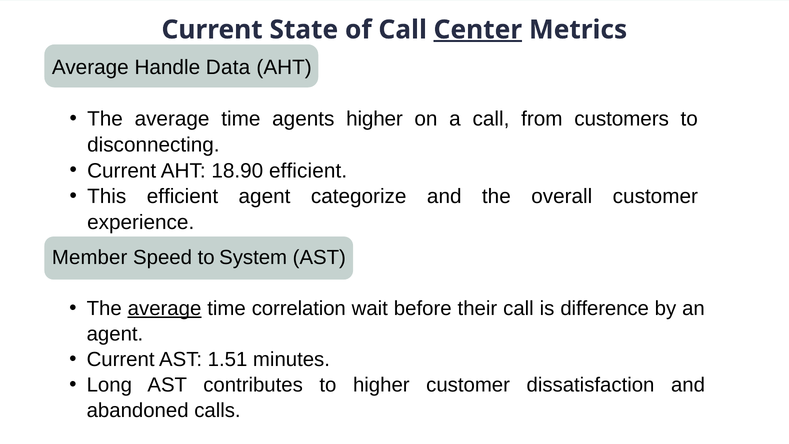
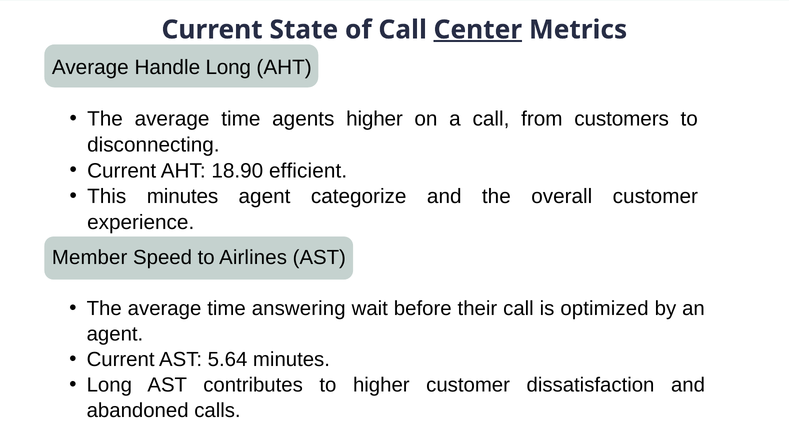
Handle Data: Data -> Long (228, 67)
This efficient: efficient -> minutes (183, 197)
System: System -> Airlines (253, 257)
average underline: present -> none (165, 308)
correlation: correlation -> answering (299, 308)
difference: difference -> optimized (604, 308)
1.51: 1.51 -> 5.64 (228, 359)
